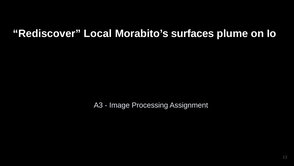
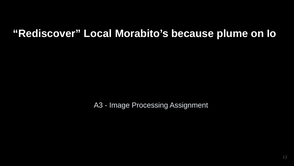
surfaces: surfaces -> because (193, 34)
